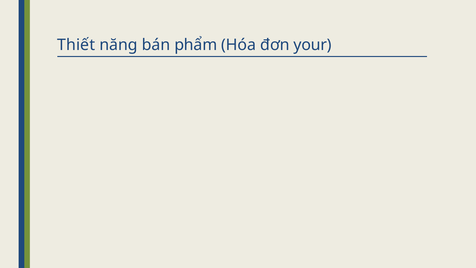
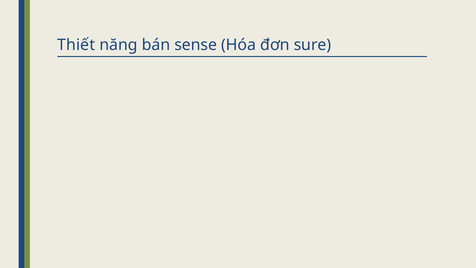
phẩm: phẩm -> sense (196, 45)
your: your -> sure (313, 45)
